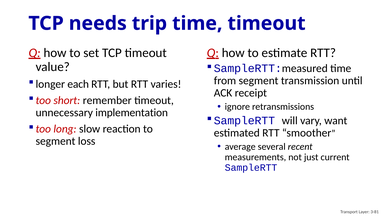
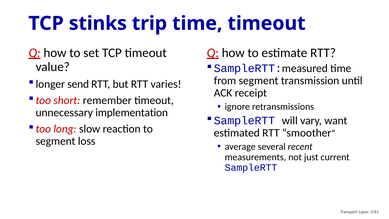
needs: needs -> stinks (98, 23)
each: each -> send (78, 84)
